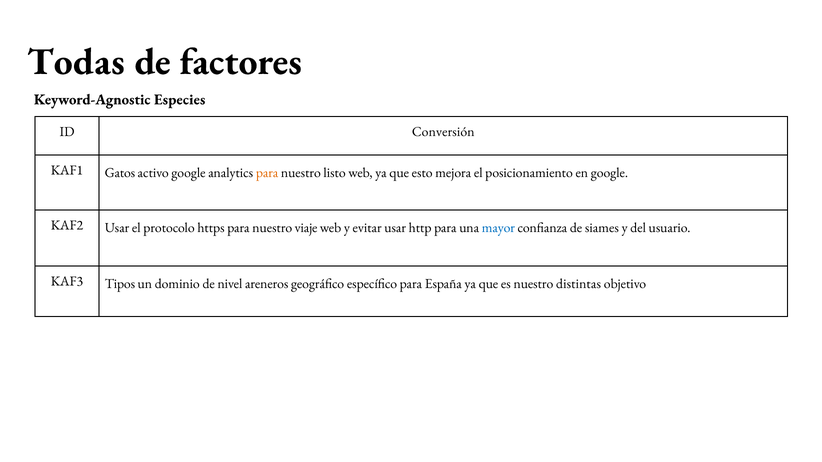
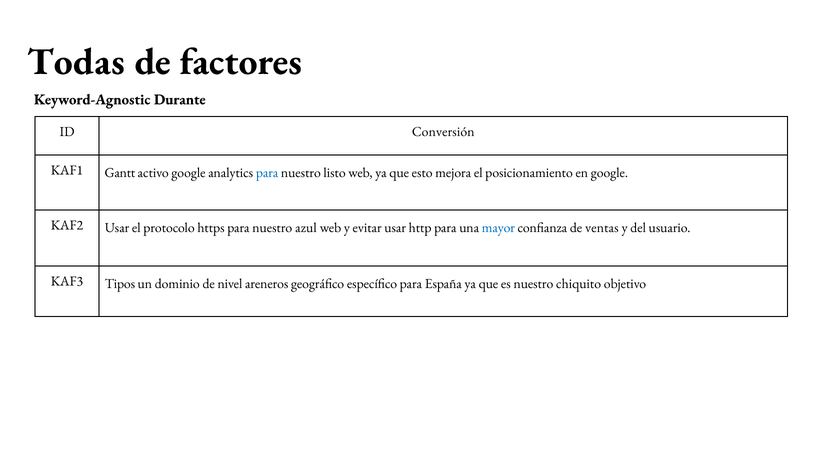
Especies: Especies -> Durante (180, 99)
Gatos: Gatos -> Gantt (120, 173)
para colour: orange -> blue (267, 173)
viaje: viaje -> azul (306, 228)
siames: siames -> ventas (602, 228)
distintas: distintas -> chiquito (579, 284)
